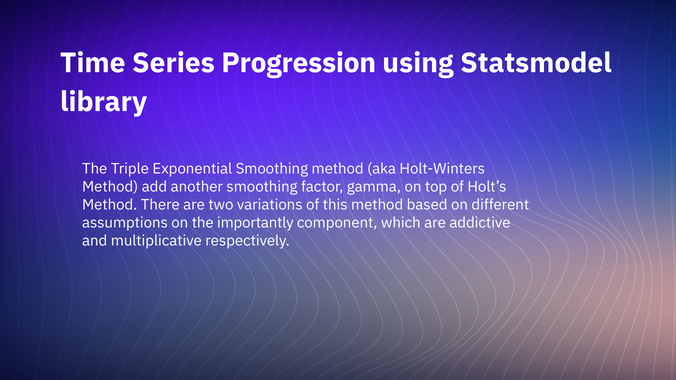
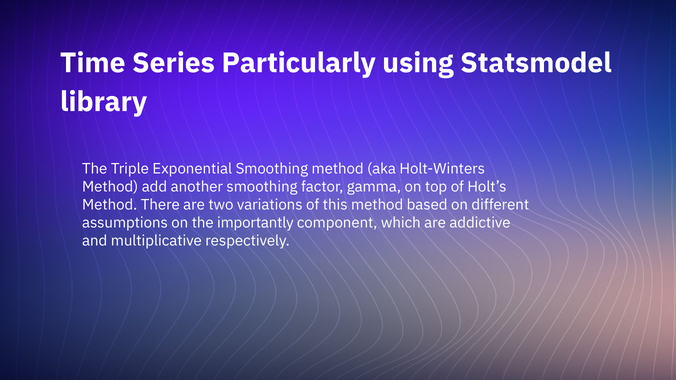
Progression: Progression -> Particularly (299, 63)
